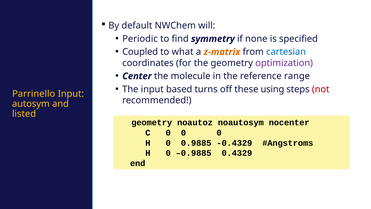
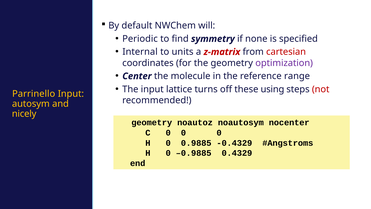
Coupled: Coupled -> Internal (140, 52)
what: what -> units (183, 52)
z-matrix colour: orange -> red (222, 52)
cartesian colour: blue -> red (286, 52)
based: based -> lattice (179, 89)
listed: listed -> nicely (24, 114)
